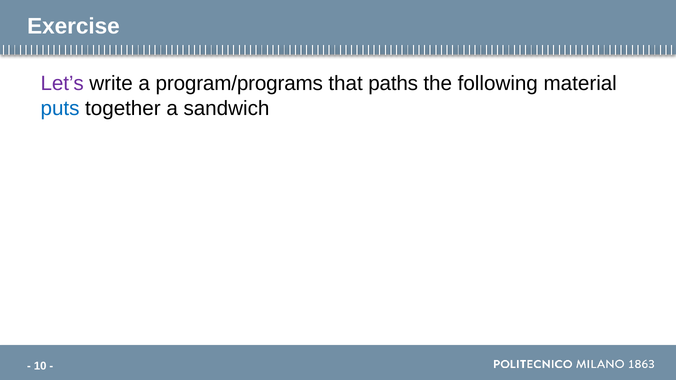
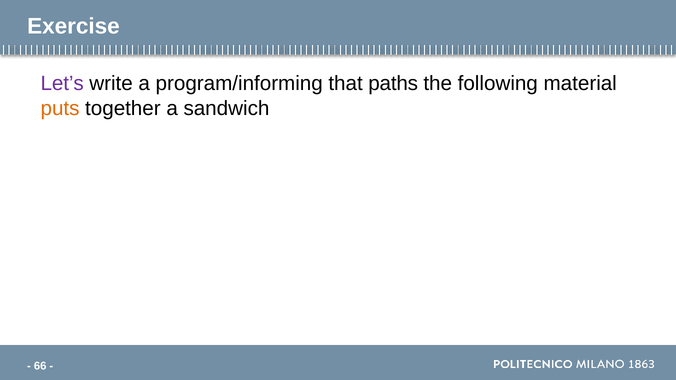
program/programs: program/programs -> program/informing (239, 84)
puts colour: blue -> orange (60, 108)
10: 10 -> 66 (40, 366)
